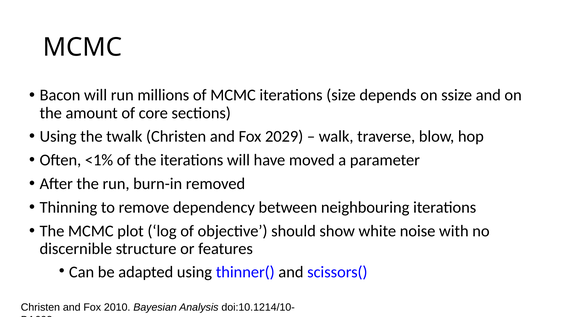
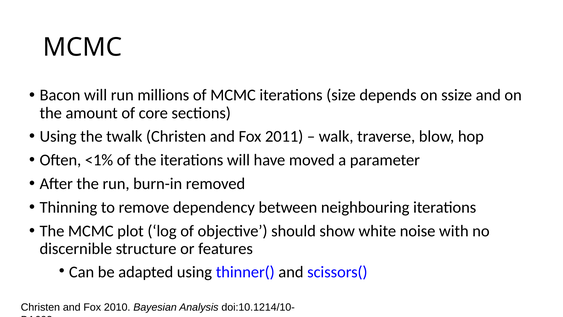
2029: 2029 -> 2011 (284, 136)
